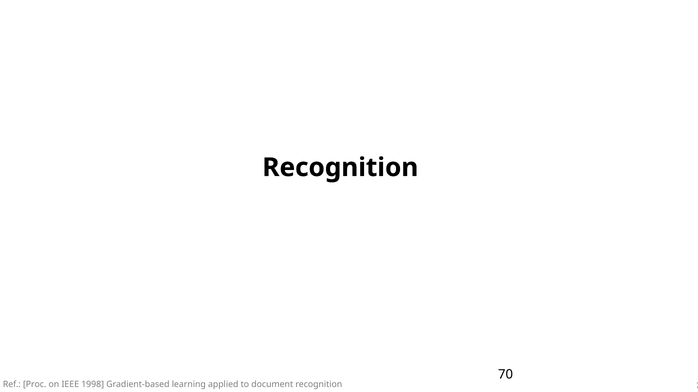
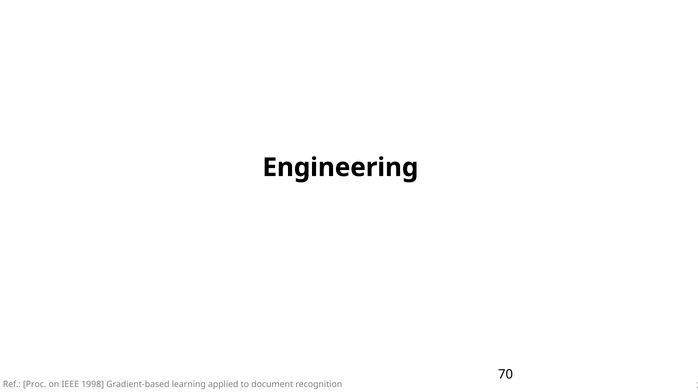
Recognition: Recognition -> Engineering (340, 168)
